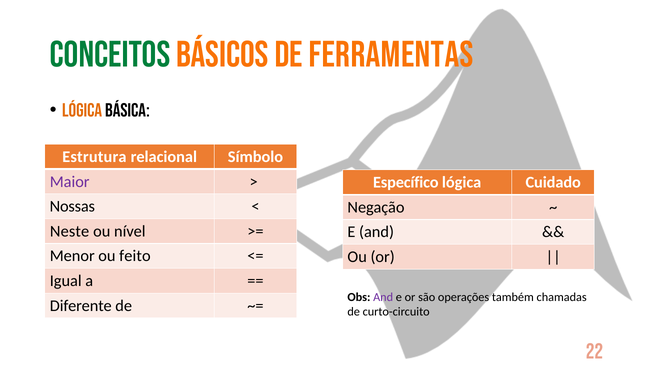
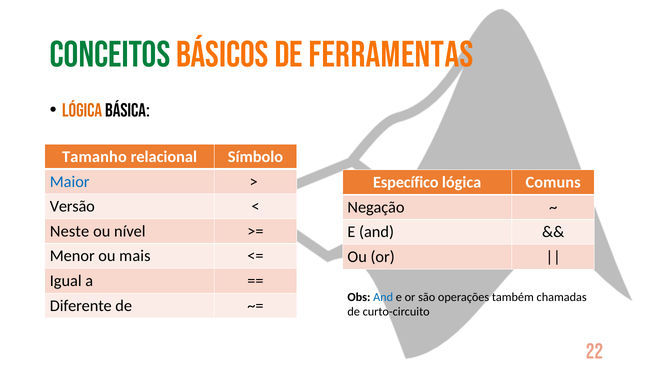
Estrutura: Estrutura -> Tamanho (94, 157)
Maior colour: purple -> blue (70, 182)
Cuidado: Cuidado -> Comuns (553, 183)
Nossas: Nossas -> Versão (72, 207)
feito: feito -> mais (135, 256)
And colour: purple -> blue (383, 297)
